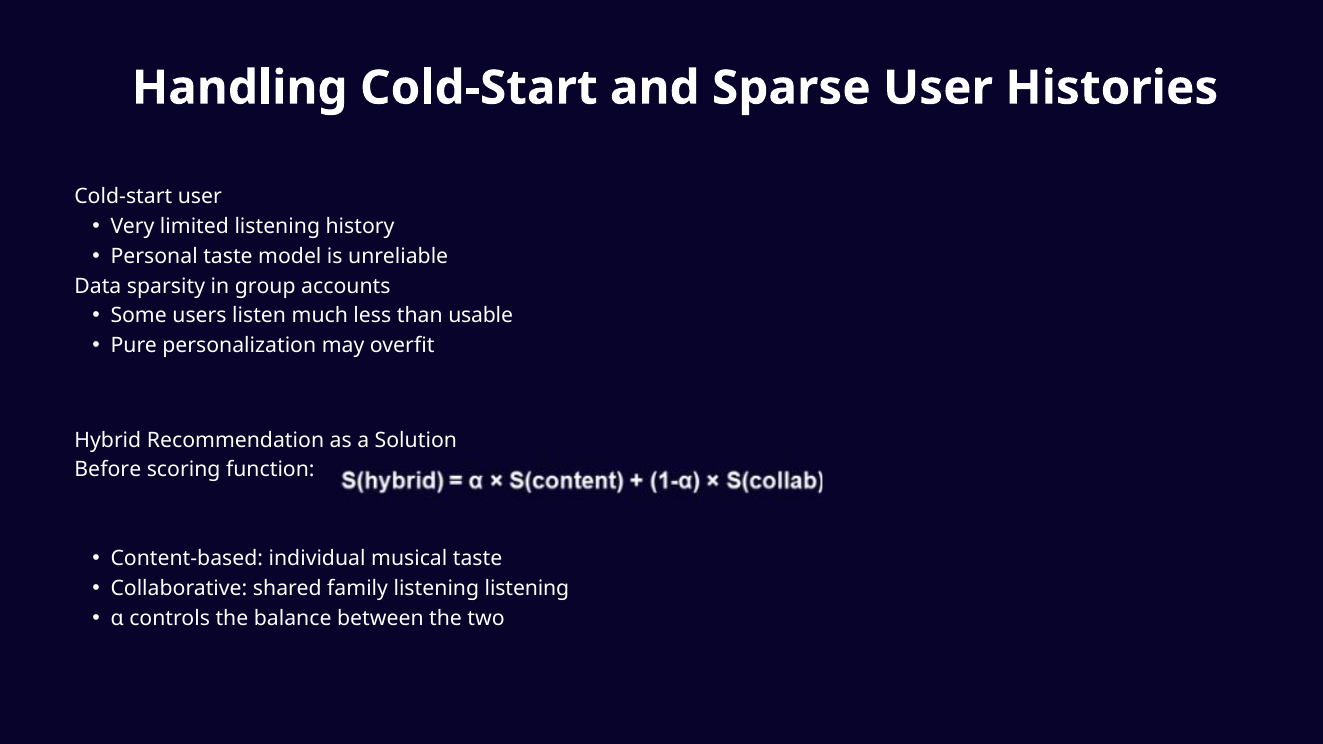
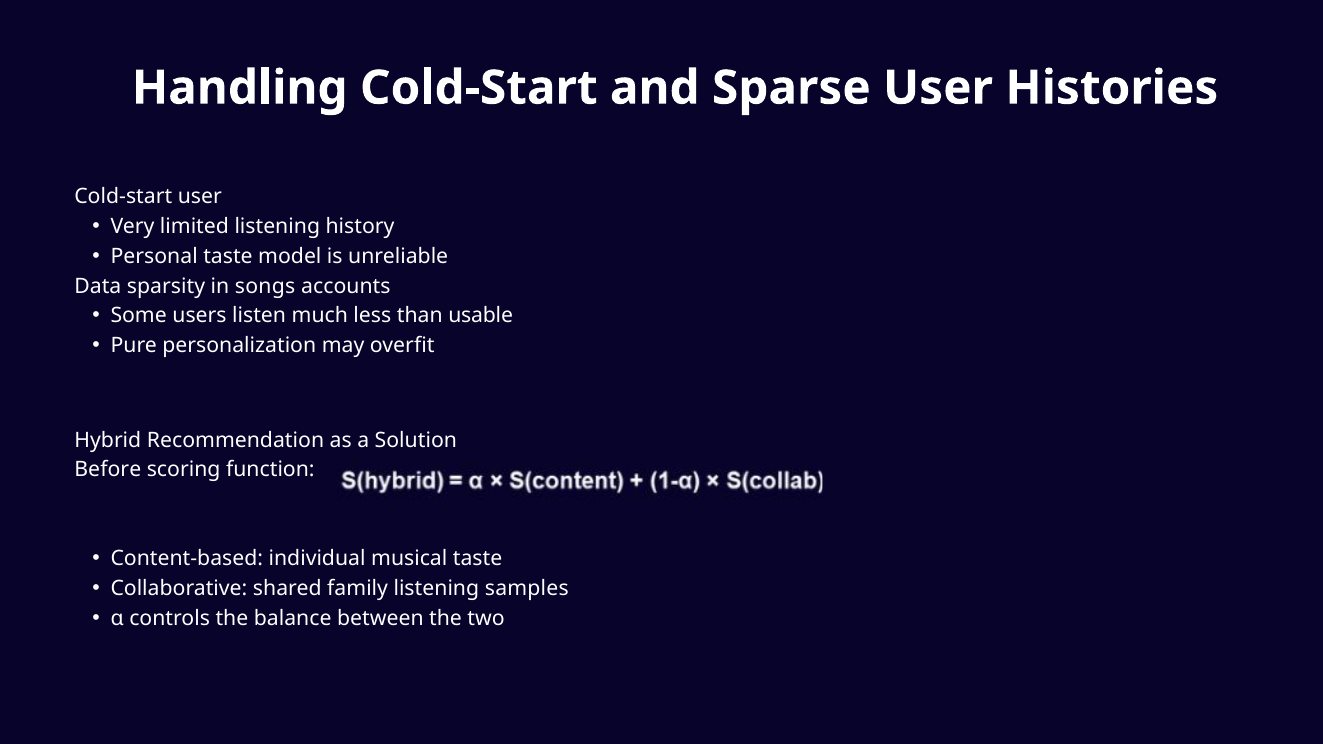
group: group -> songs (265, 286)
listening listening: listening -> samples (527, 589)
